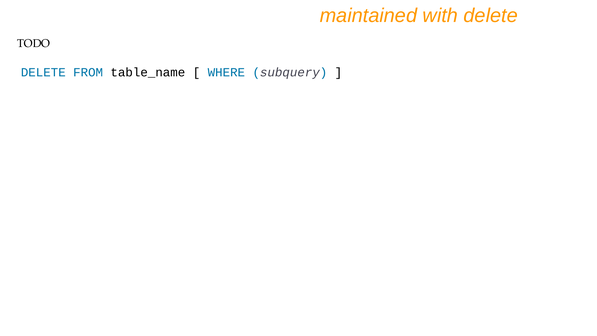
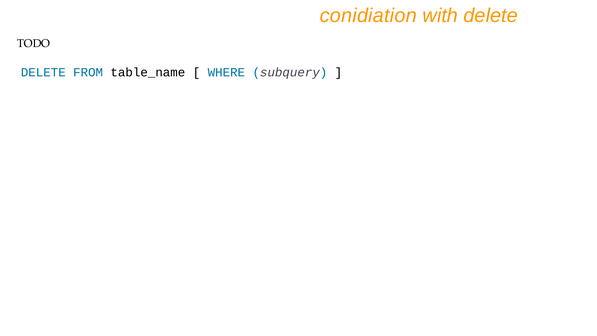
maintained: maintained -> conidiation (368, 16)
